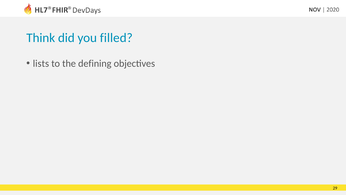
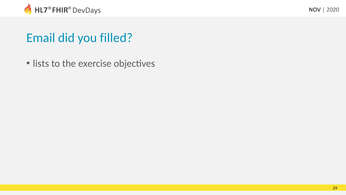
Think: Think -> Email (41, 38)
defining: defining -> exercise (95, 63)
